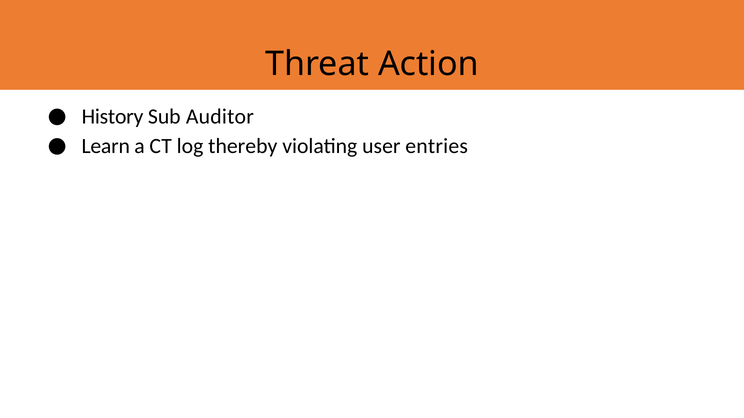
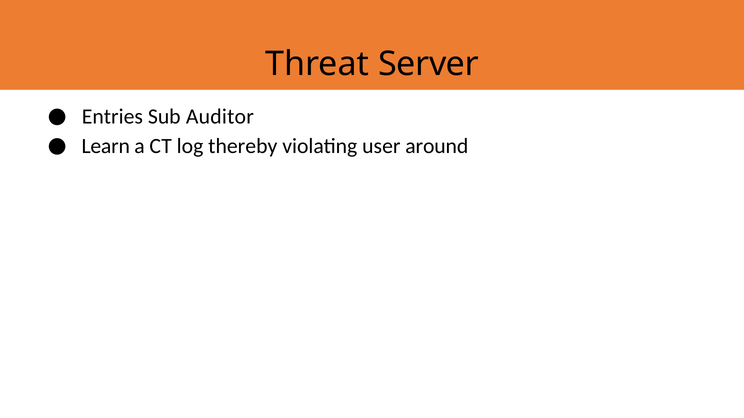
Action: Action -> Server (428, 64)
History: History -> Entries (112, 117)
entries: entries -> around (437, 146)
